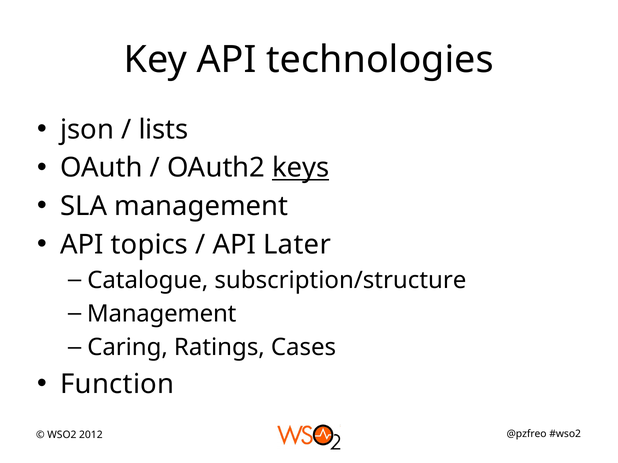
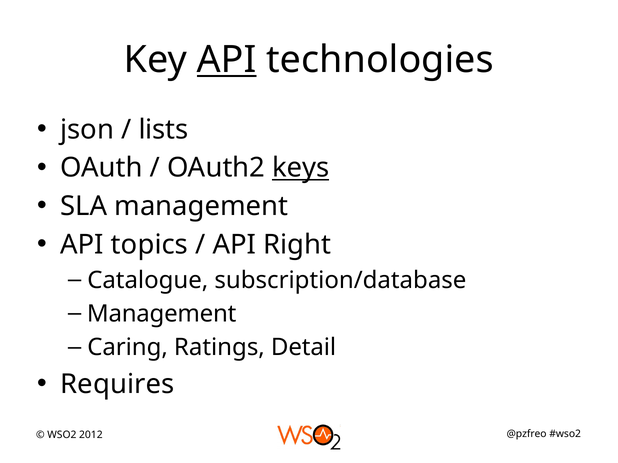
API underline: none -> present (227, 60)
Later: Later -> Right (297, 245)
subscription/structure: subscription/structure -> subscription/database (340, 281)
Cases: Cases -> Detail (304, 348)
Function: Function -> Requires (117, 385)
